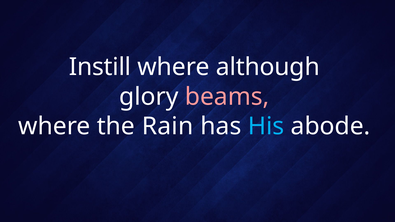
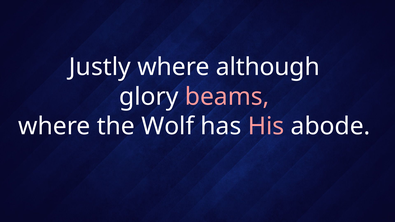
Instill: Instill -> Justly (100, 67)
Rain: Rain -> Wolf (168, 126)
His colour: light blue -> pink (266, 126)
